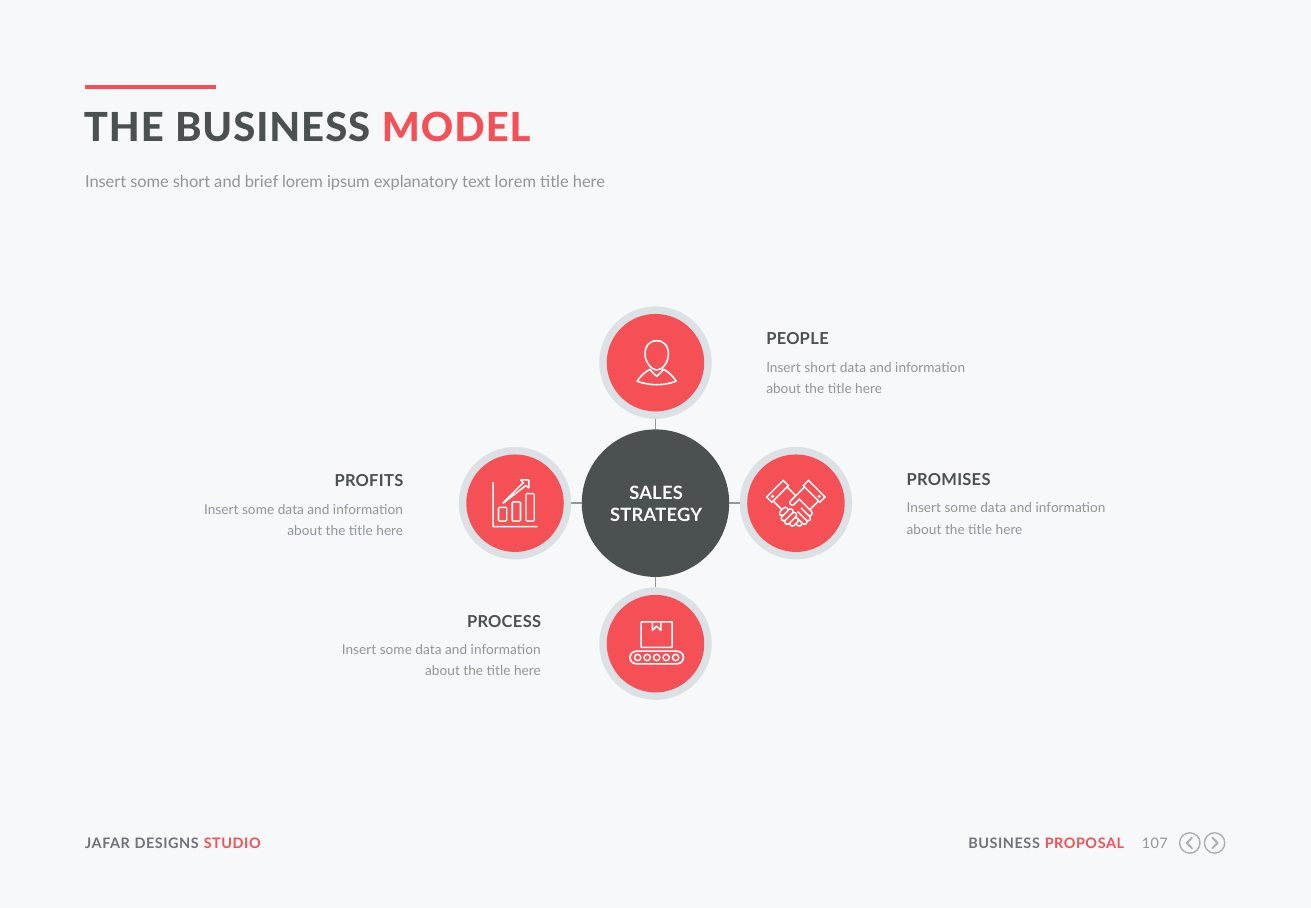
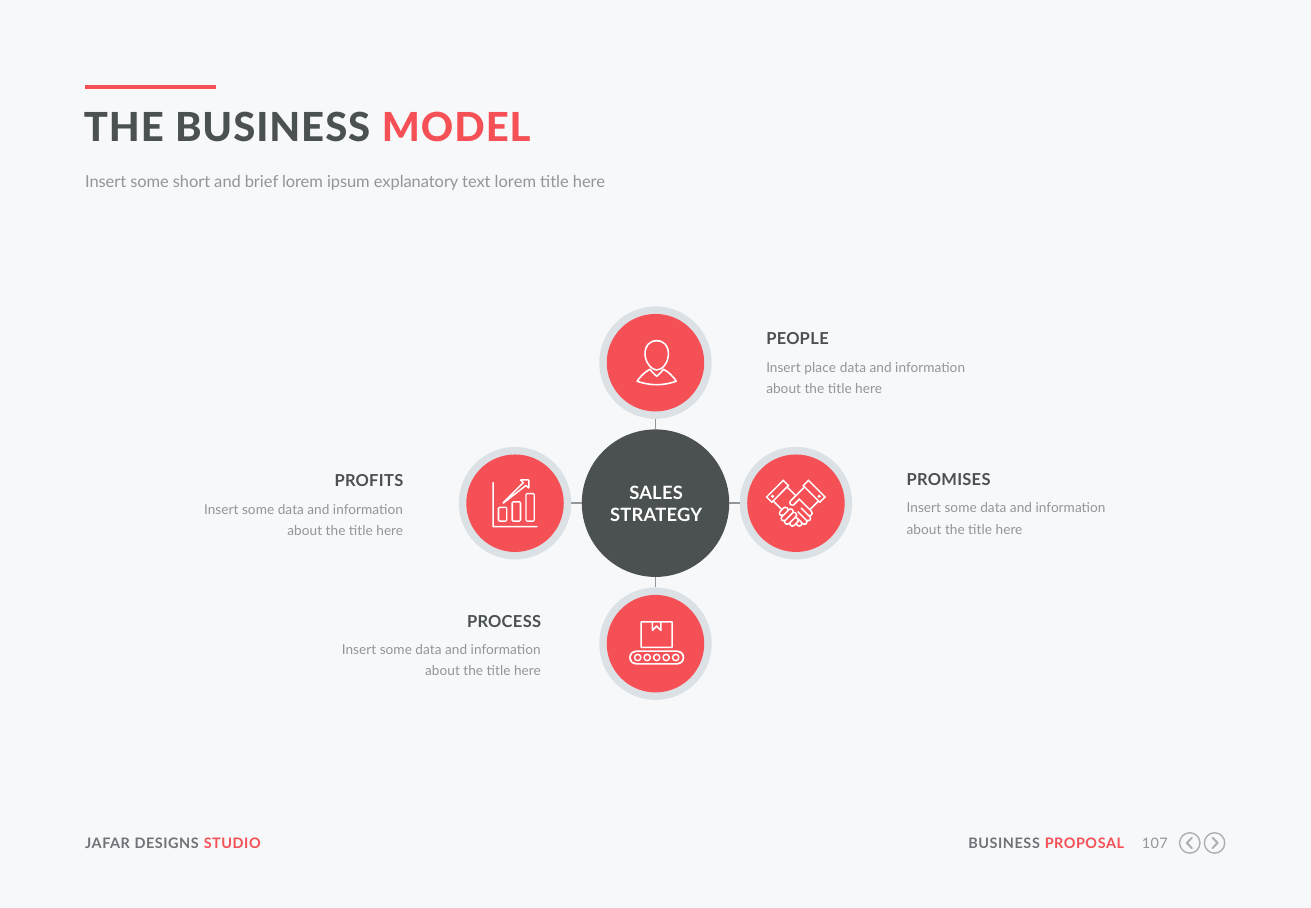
Insert short: short -> place (820, 368)
